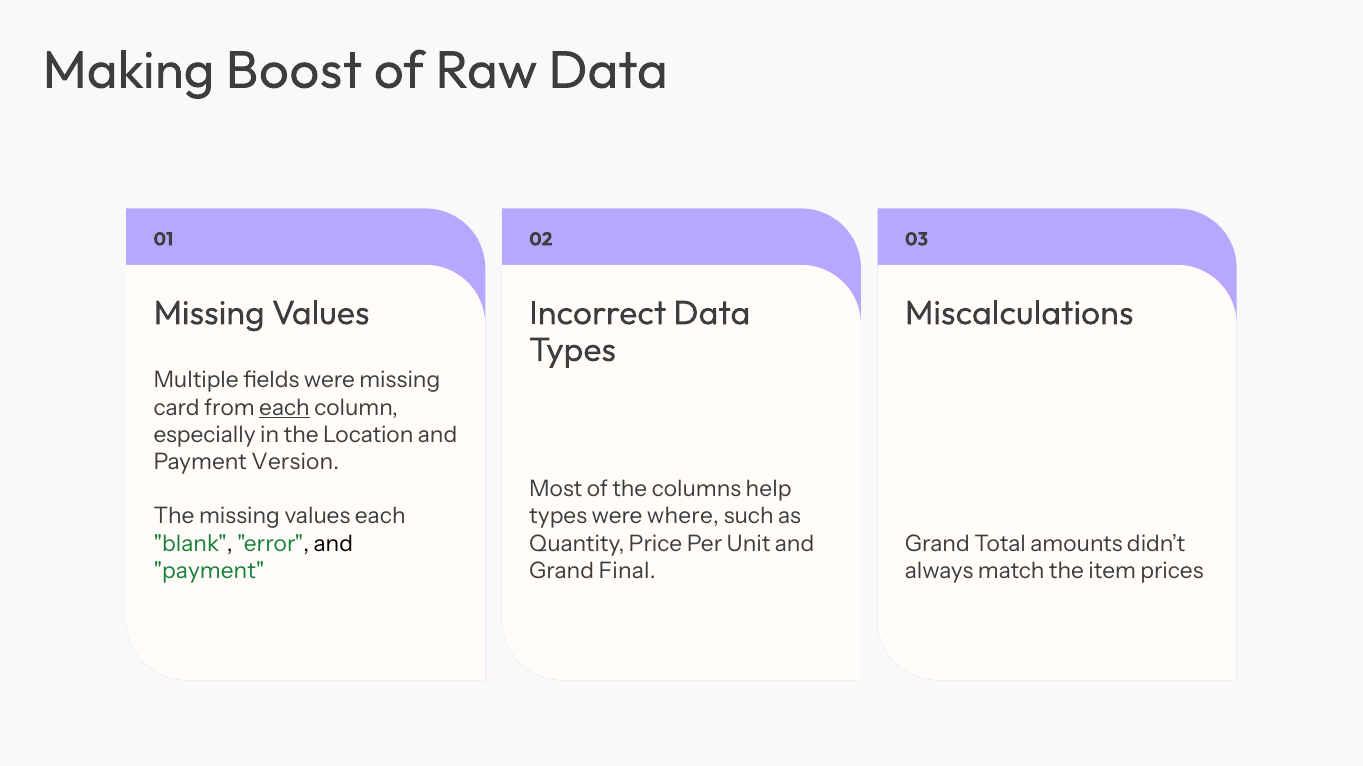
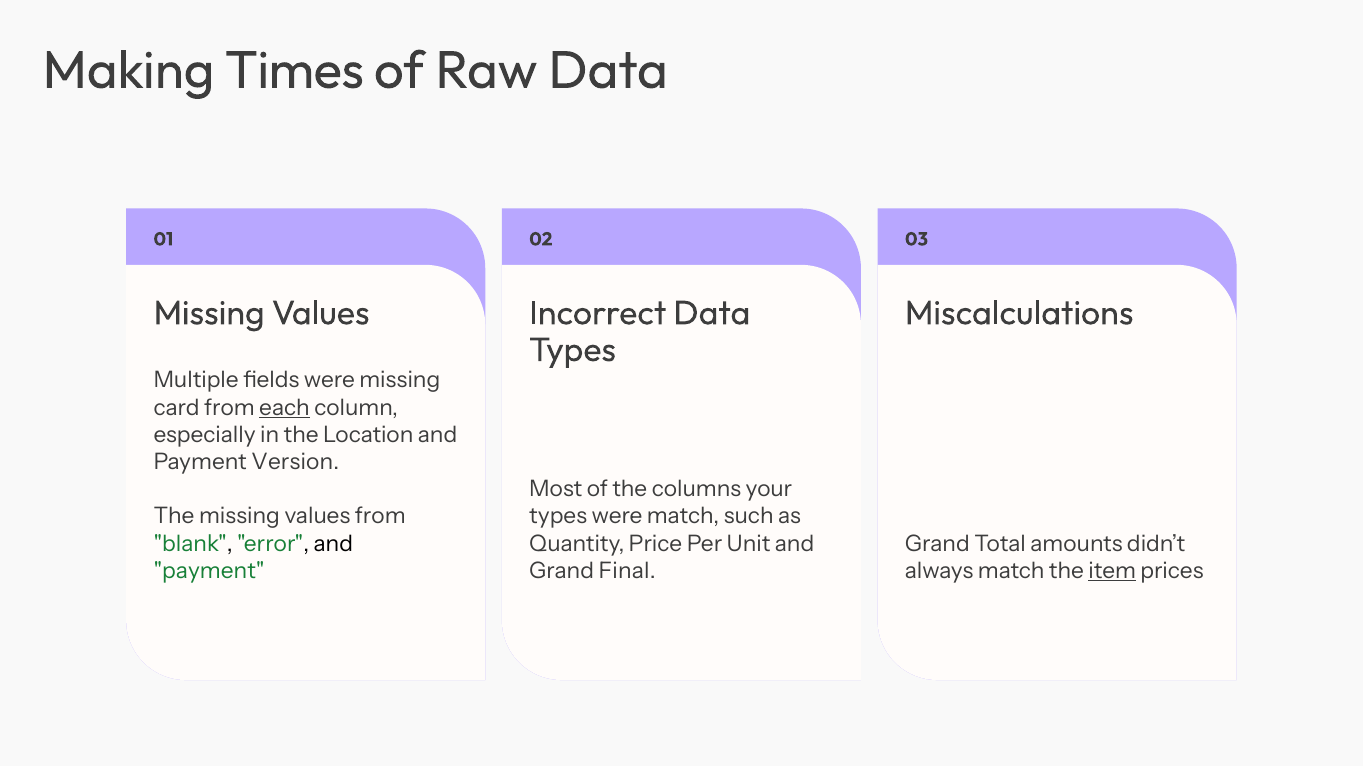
Boost: Boost -> Times (294, 71)
help: help -> your (769, 490)
values each: each -> from (380, 517)
were where: where -> match (683, 517)
item underline: none -> present (1112, 571)
